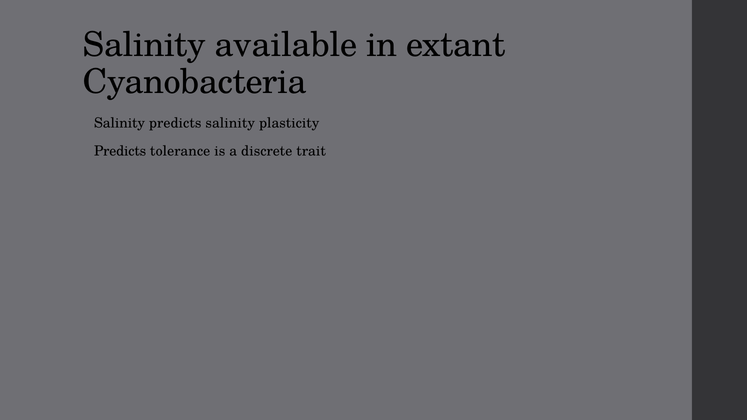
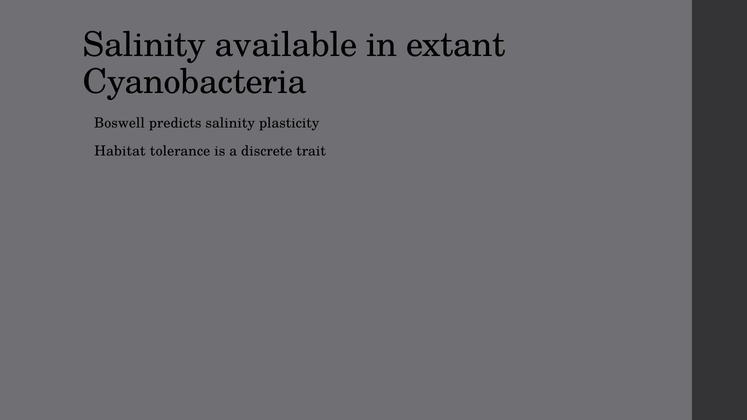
Salinity: Salinity -> Boswell (119, 123)
Predicts: Predicts -> Habitat (120, 151)
